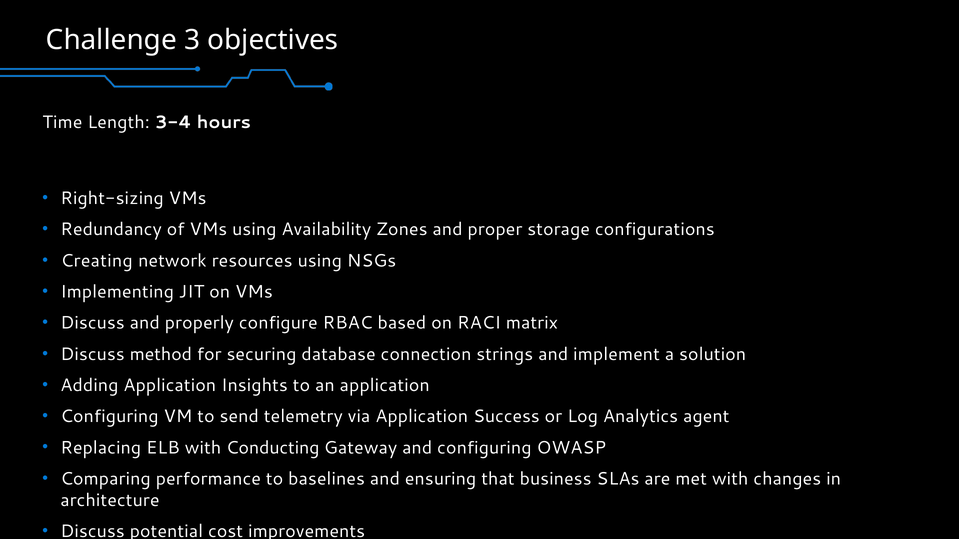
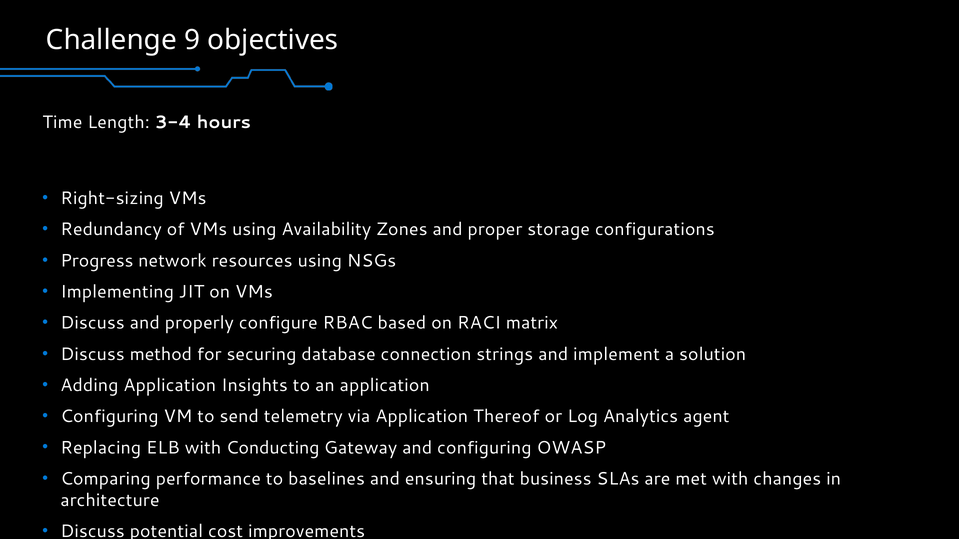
3: 3 -> 9 (192, 40)
Creating: Creating -> Progress (97, 261)
Success: Success -> Thereof (506, 417)
